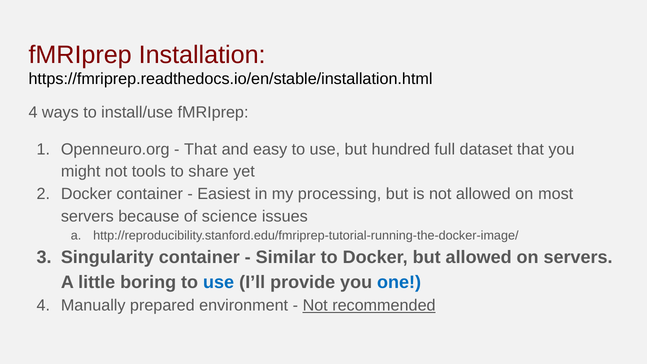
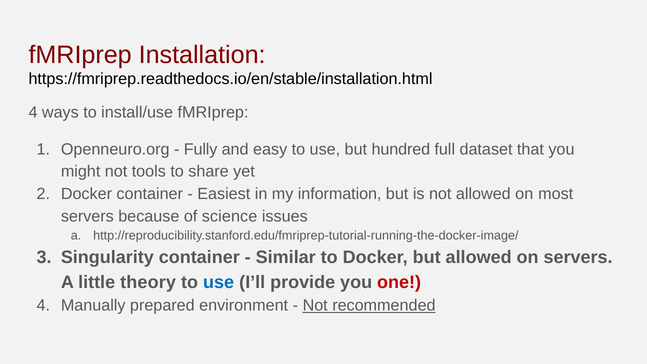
That: That -> Fully (201, 149)
processing: processing -> information (340, 194)
boring: boring -> theory (148, 282)
one colour: blue -> red (399, 282)
